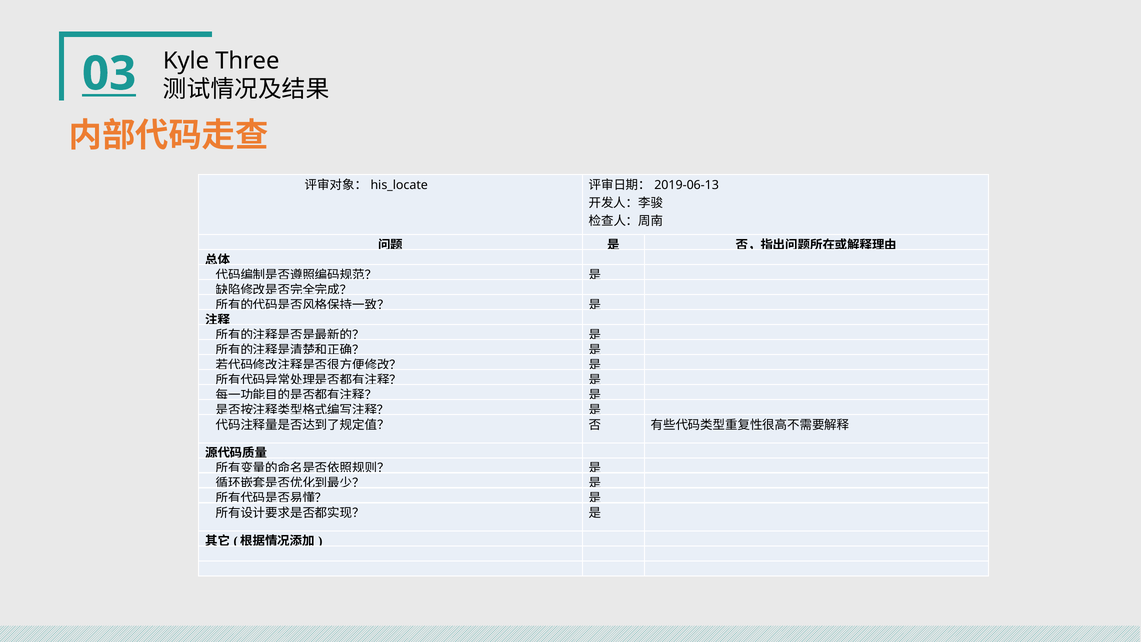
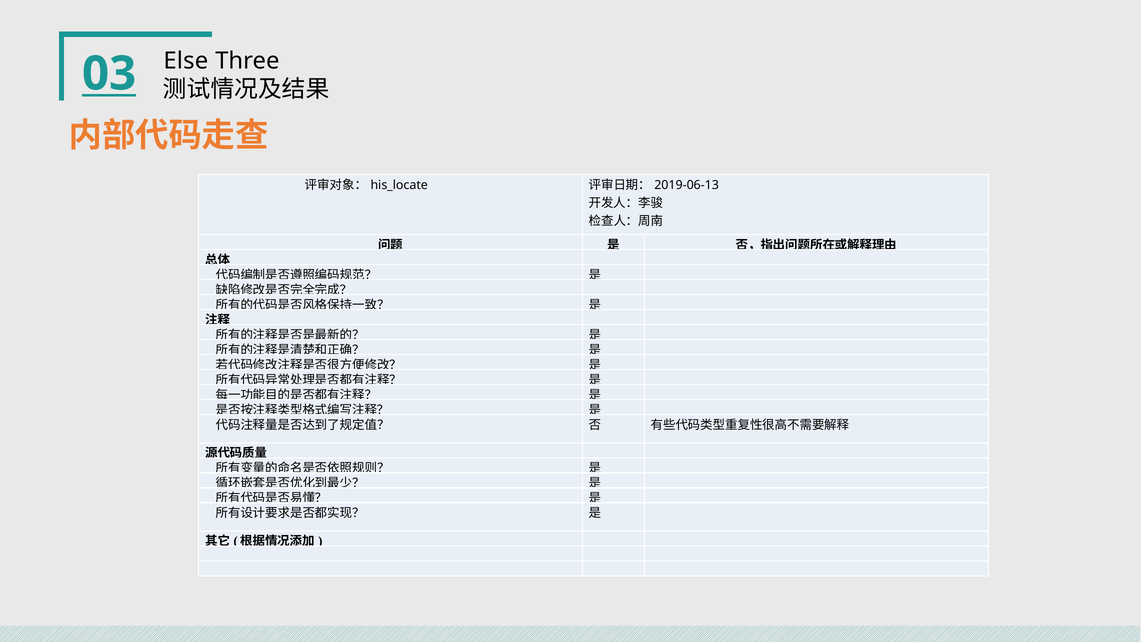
Kyle: Kyle -> Else (186, 61)
